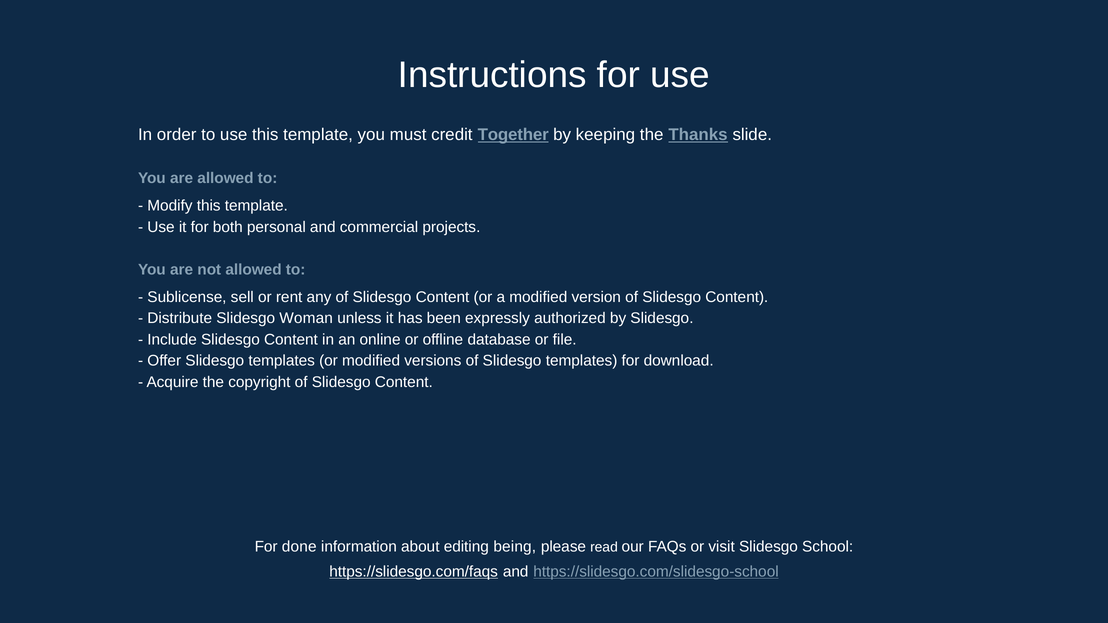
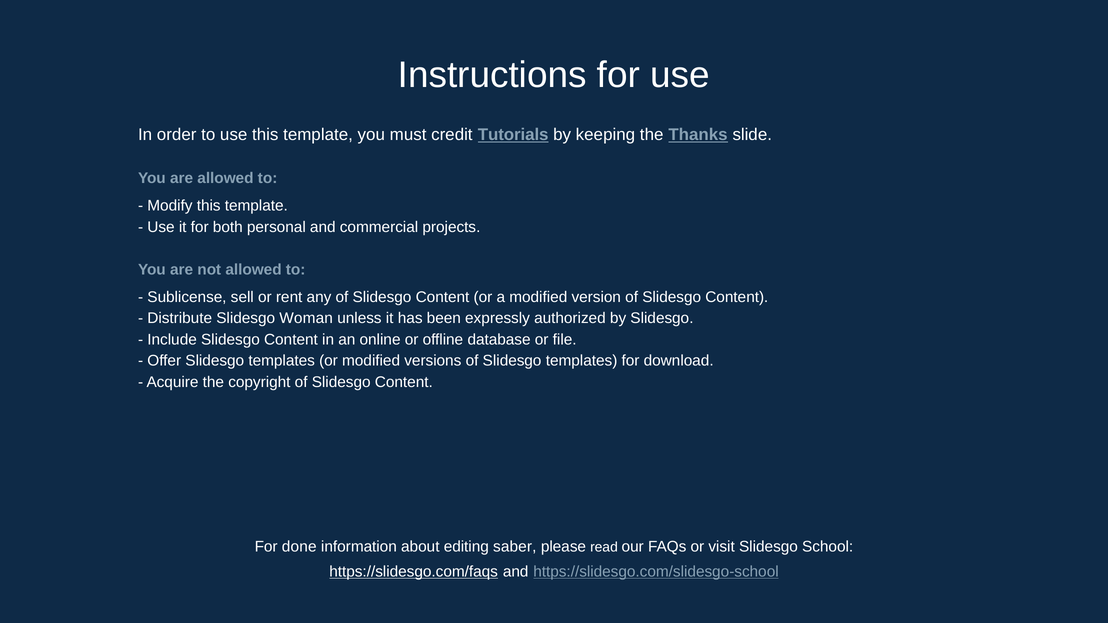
Together: Together -> Tutorials (513, 135)
being: being -> saber (515, 547)
